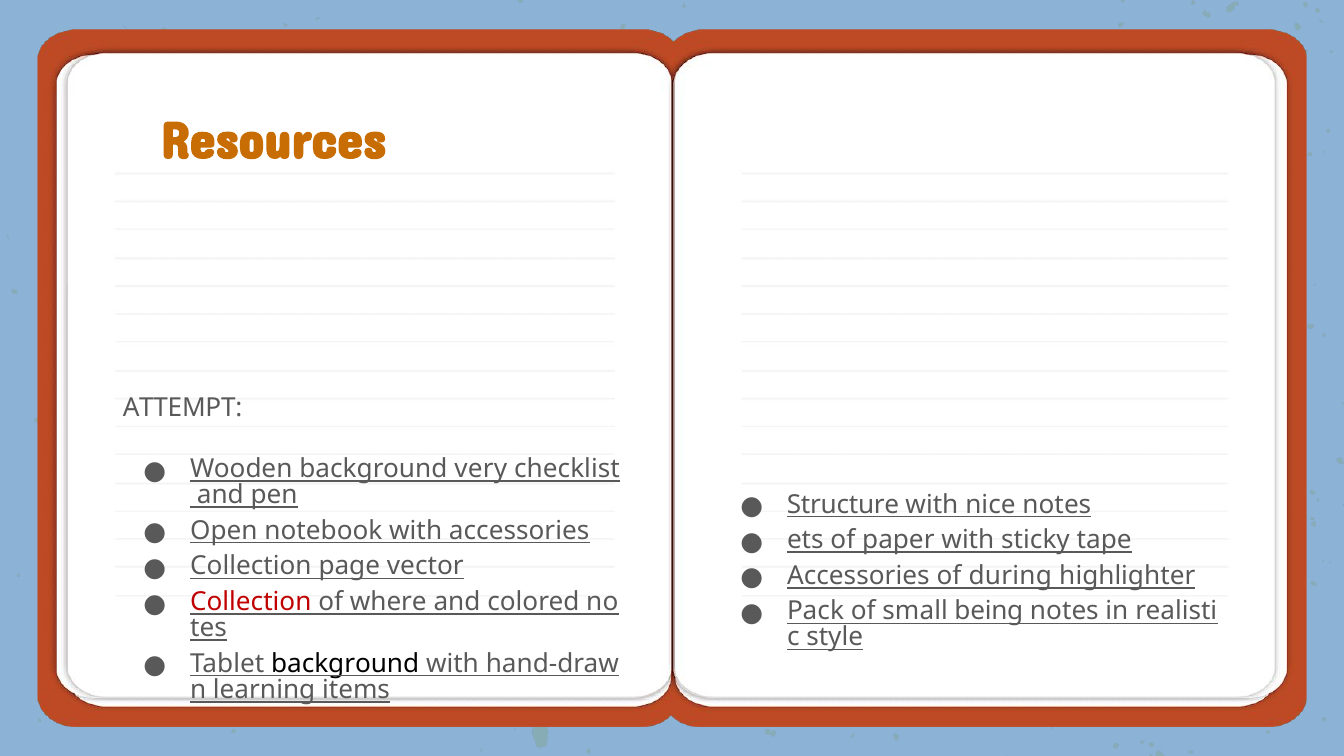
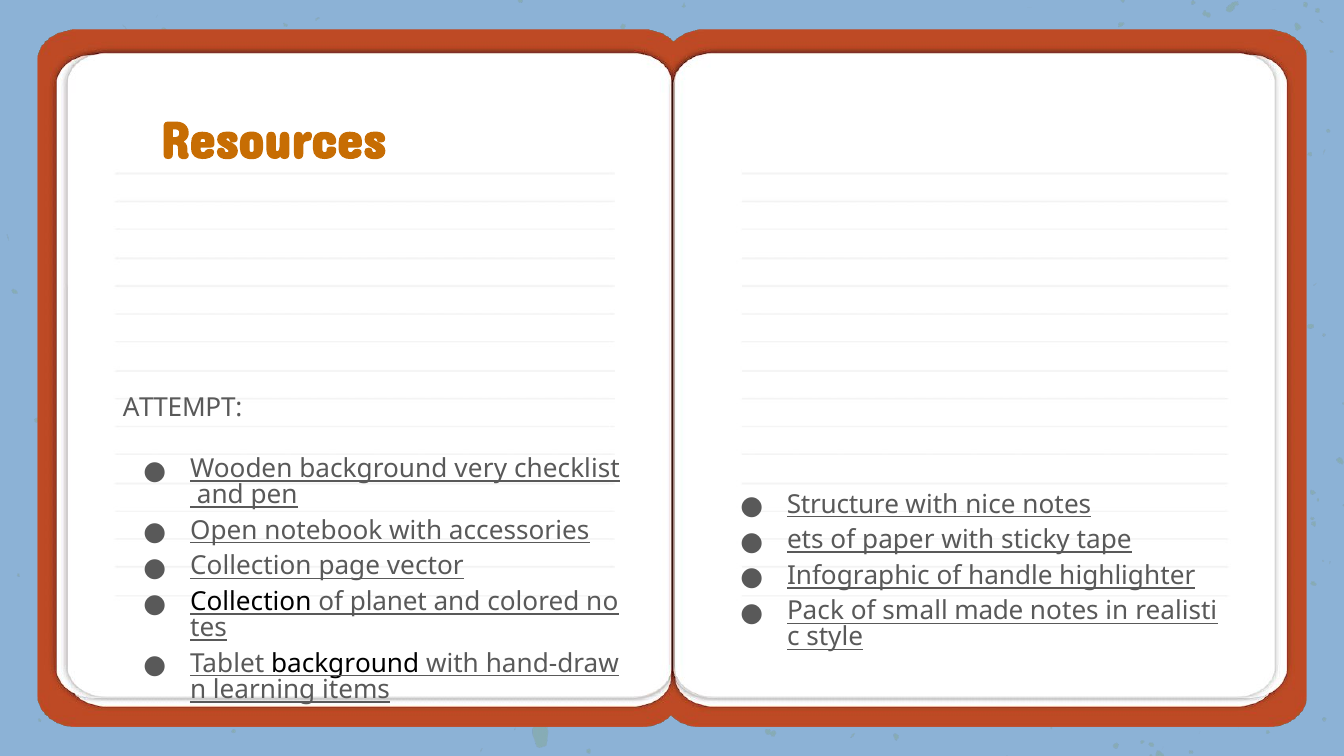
Accessories: Accessories -> Infographic (858, 576)
during: during -> handle (1010, 576)
Collection colour: red -> black (251, 602)
where: where -> planet (388, 602)
being: being -> made (989, 611)
